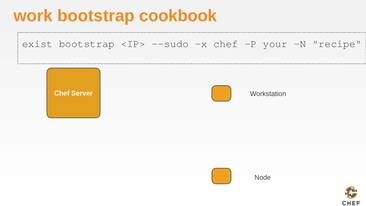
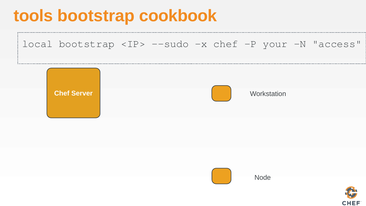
work: work -> tools (33, 16)
exist: exist -> local (37, 44)
recipe: recipe -> access (337, 44)
